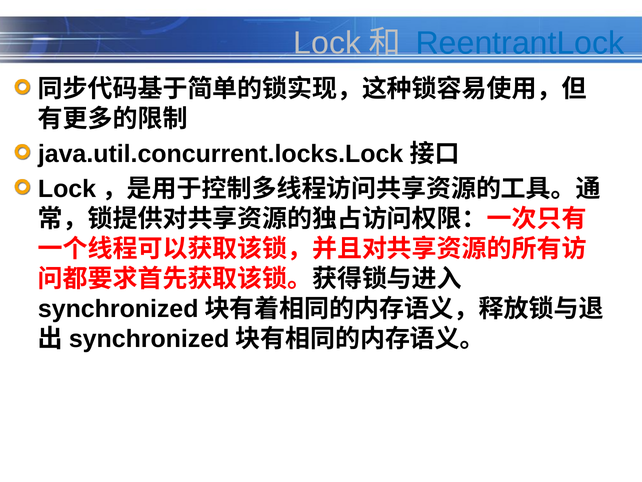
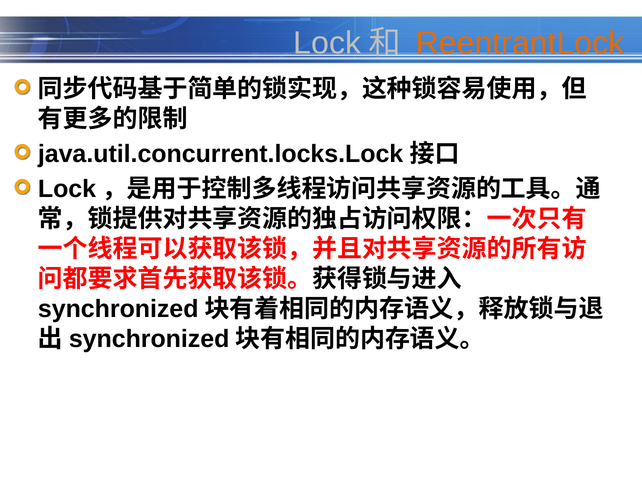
ReentrantLock colour: blue -> orange (520, 43)
